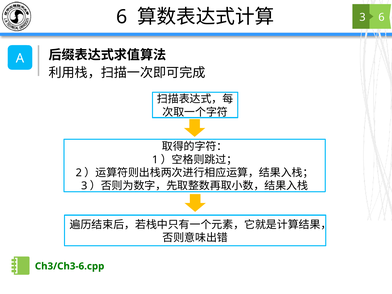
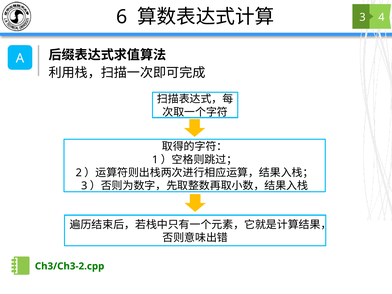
6: 6 -> 4 (381, 17)
Ch3/Ch3-6.cpp: Ch3/Ch3-6.cpp -> Ch3/Ch3-2.cpp (70, 266)
